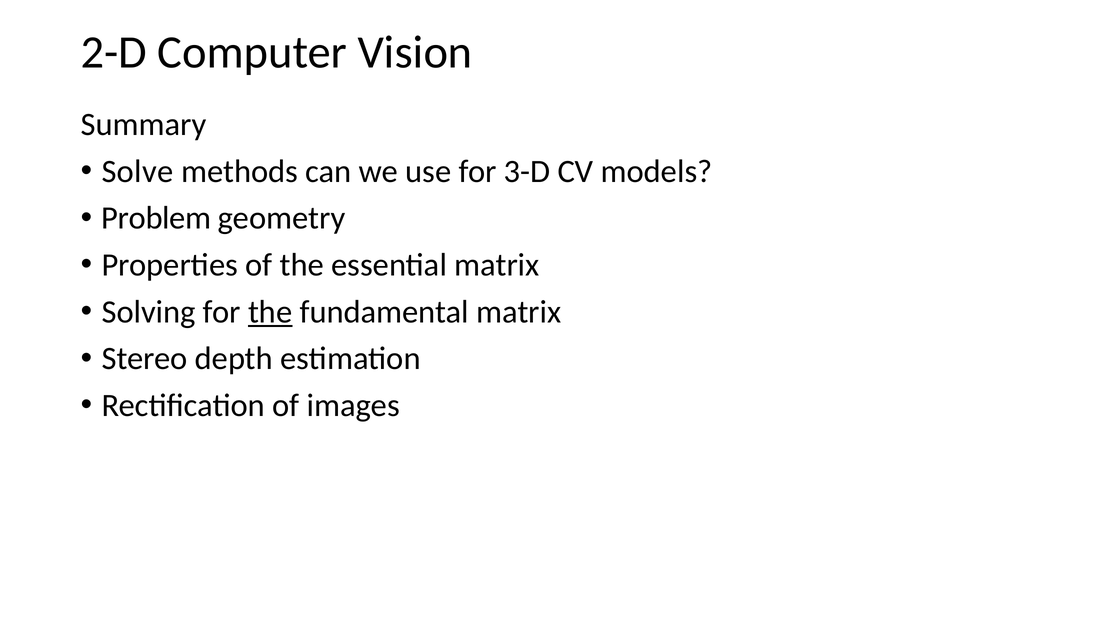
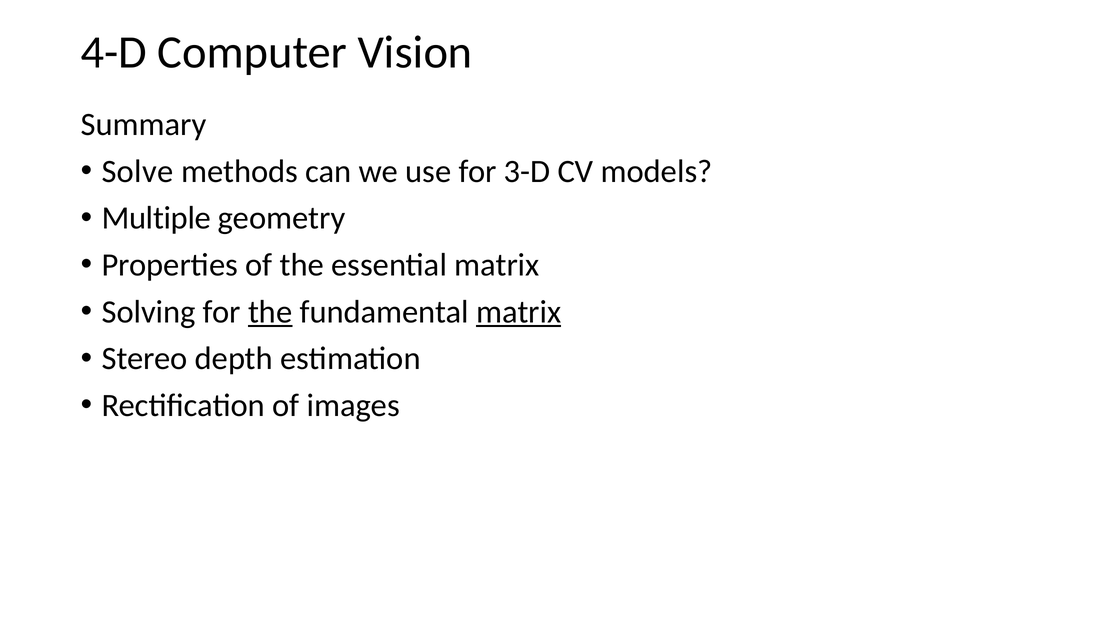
2-D: 2-D -> 4-D (114, 52)
Problem: Problem -> Multiple (156, 218)
matrix underline: none -> present (519, 312)
